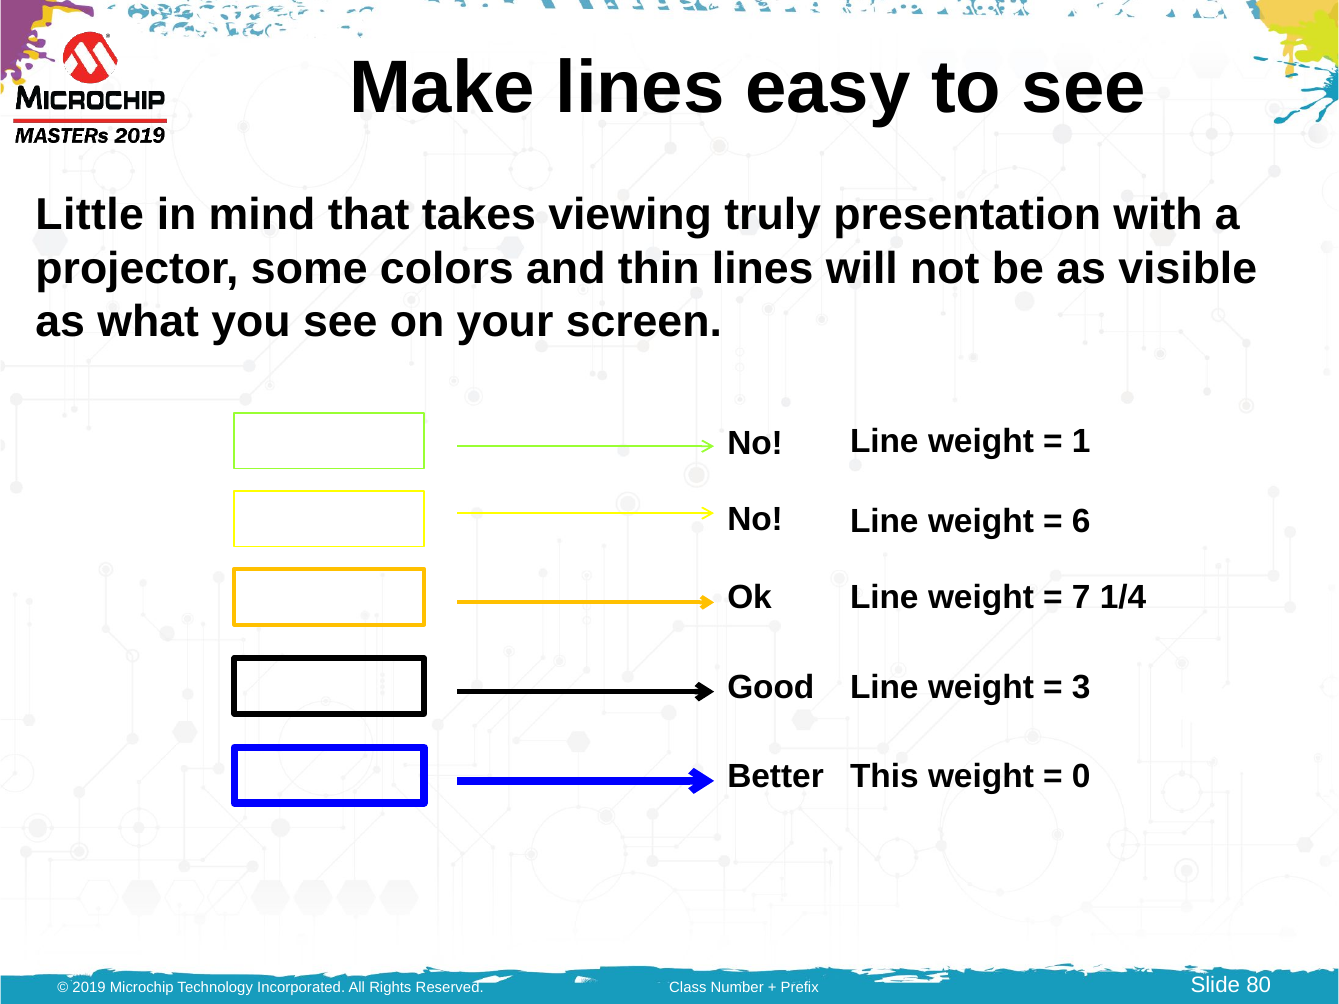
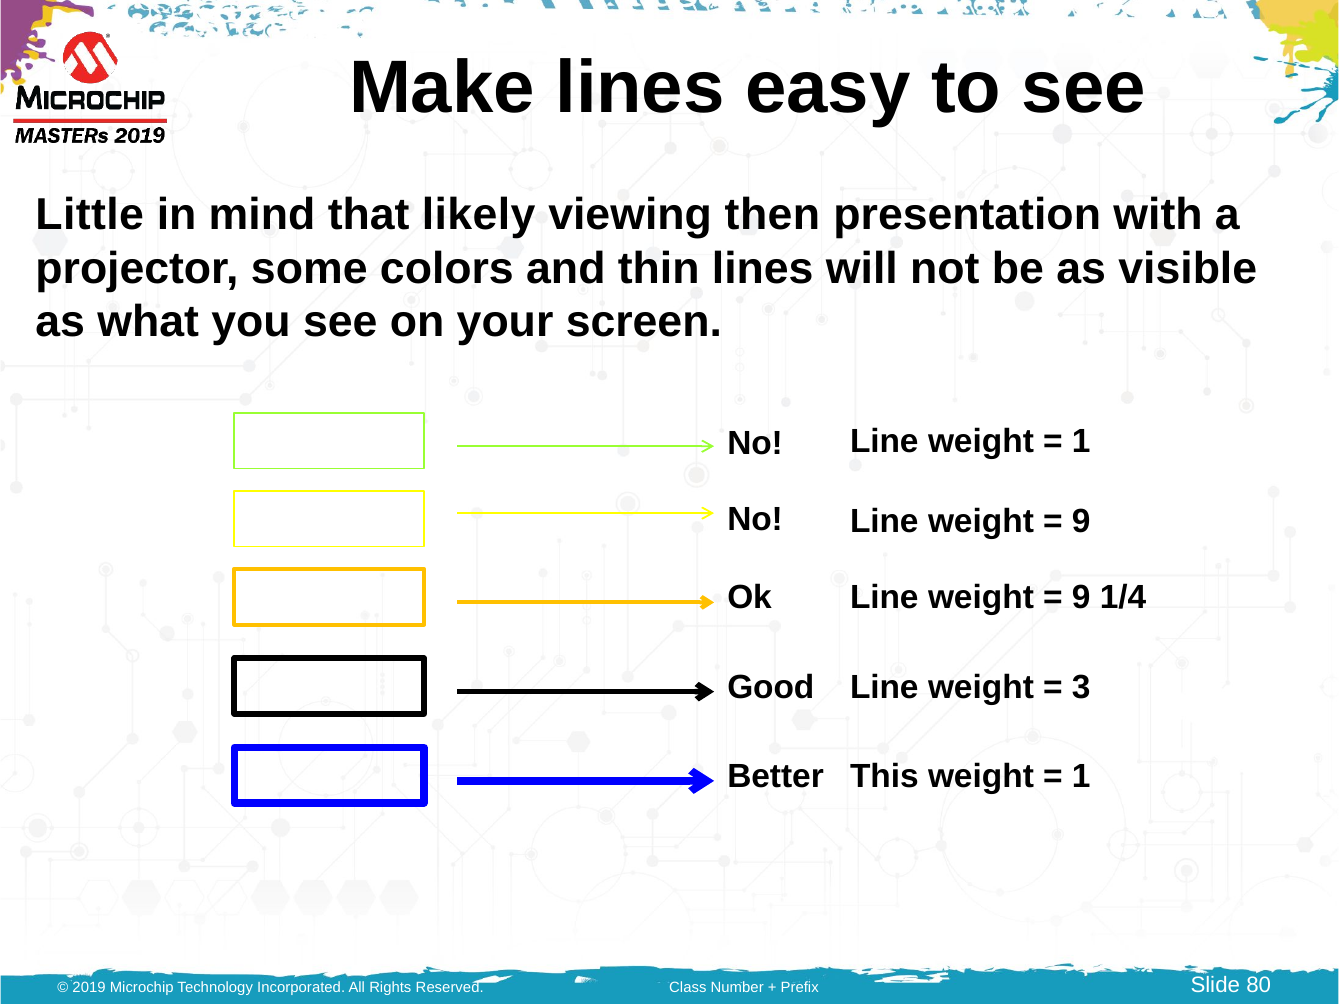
takes: takes -> likely (479, 215)
truly: truly -> then (772, 215)
6: 6 -> 9 (1081, 522)
7: 7 -> 9 (1081, 598)
0: 0 -> 1 (1081, 777)
